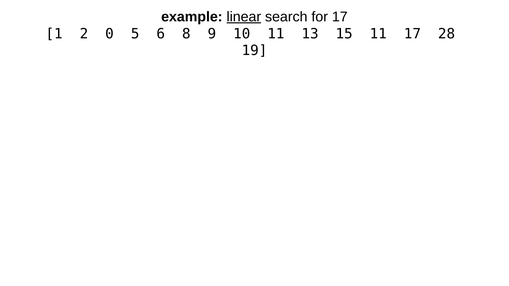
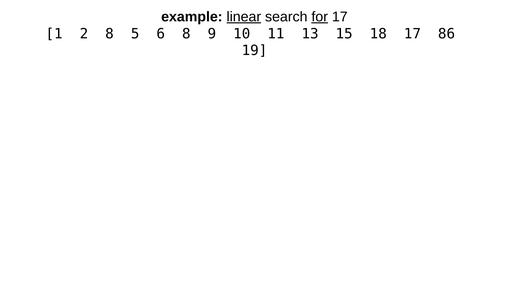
for underline: none -> present (320, 17)
2 0: 0 -> 8 (109, 34)
15 11: 11 -> 18 (378, 34)
28: 28 -> 86 (447, 34)
